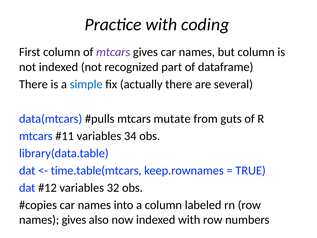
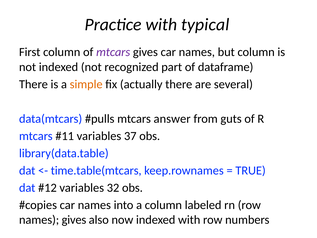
coding: coding -> typical (205, 24)
simple colour: blue -> orange (86, 84)
mutate: mutate -> answer (172, 119)
34: 34 -> 37 (130, 136)
